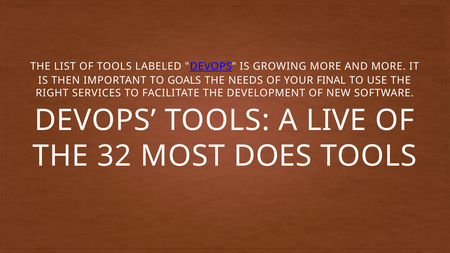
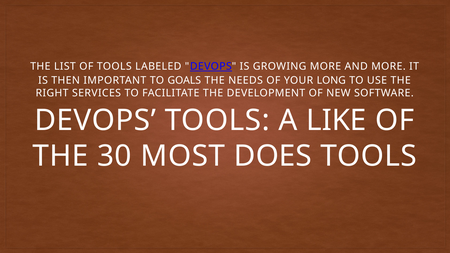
FINAL: FINAL -> LONG (331, 81)
LIVE: LIVE -> LIKE (336, 120)
32: 32 -> 30 (114, 156)
